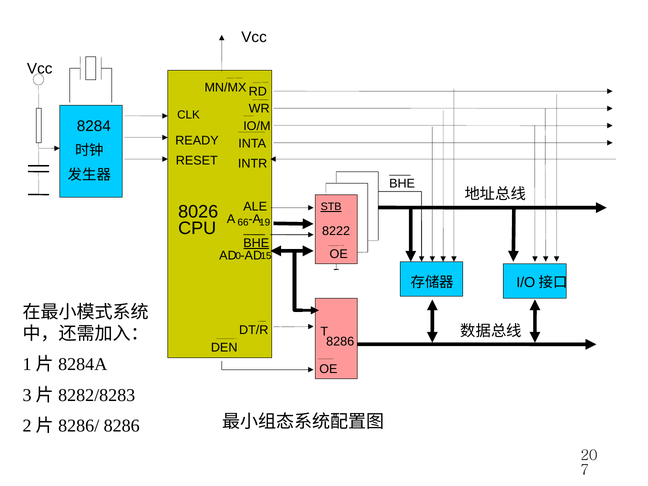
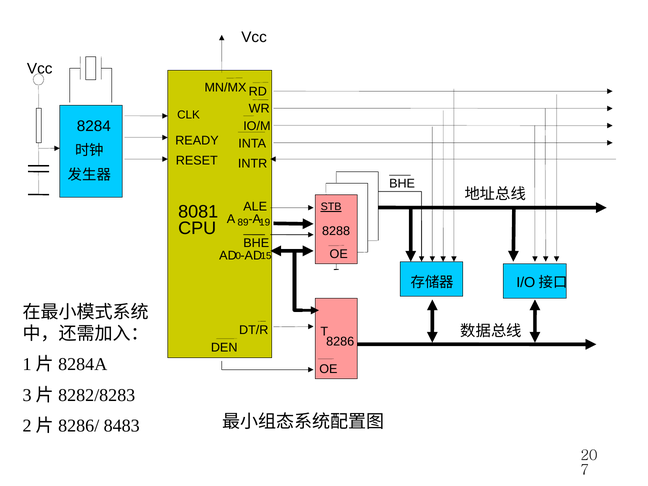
8026: 8026 -> 8081 (198, 212)
66: 66 -> 89 (243, 223)
8222: 8222 -> 8288 (336, 231)
BHE underline: present -> none (256, 243)
8286: 8286 -> 8483 (122, 426)
